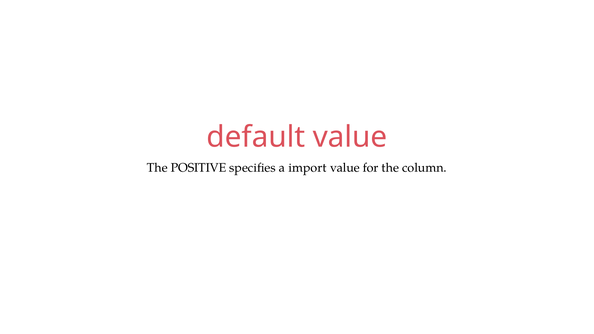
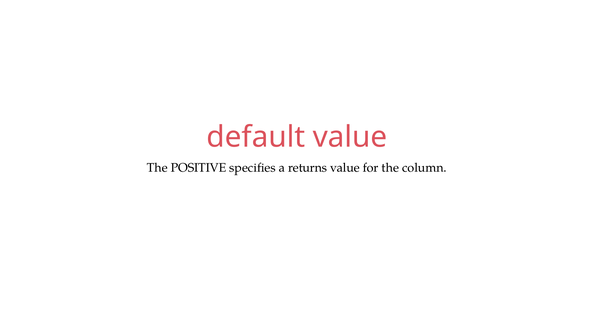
import: import -> returns (308, 168)
